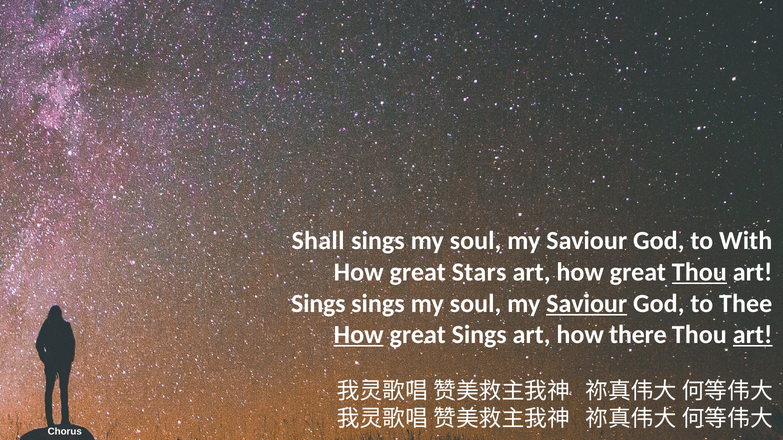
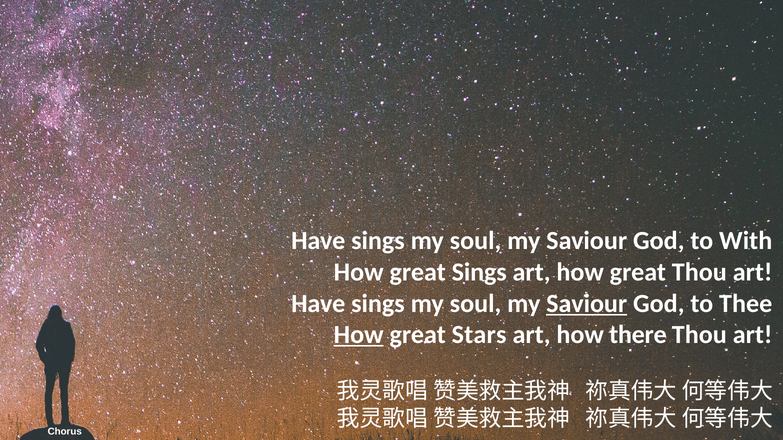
Shall: Shall -> Have (318, 241)
great Stars: Stars -> Sings (479, 272)
Thou underline: present -> none (699, 272)
Sings: Sings -> Have (318, 304)
great Sings: Sings -> Stars (479, 335)
art underline: present -> none (753, 335)
